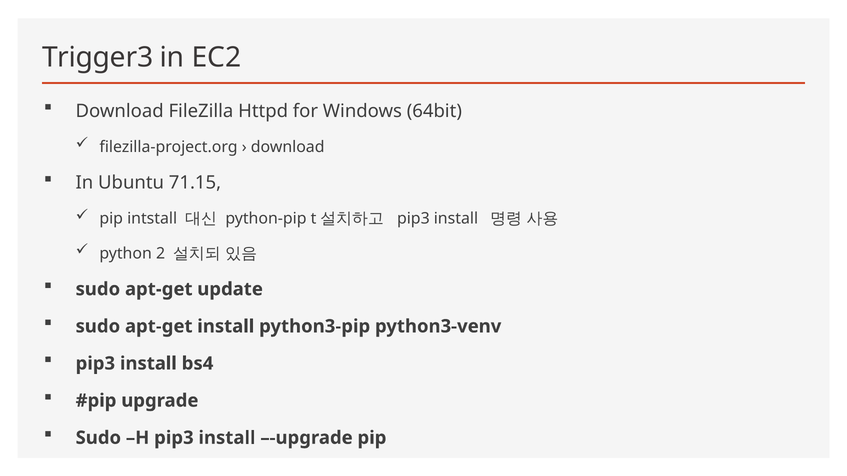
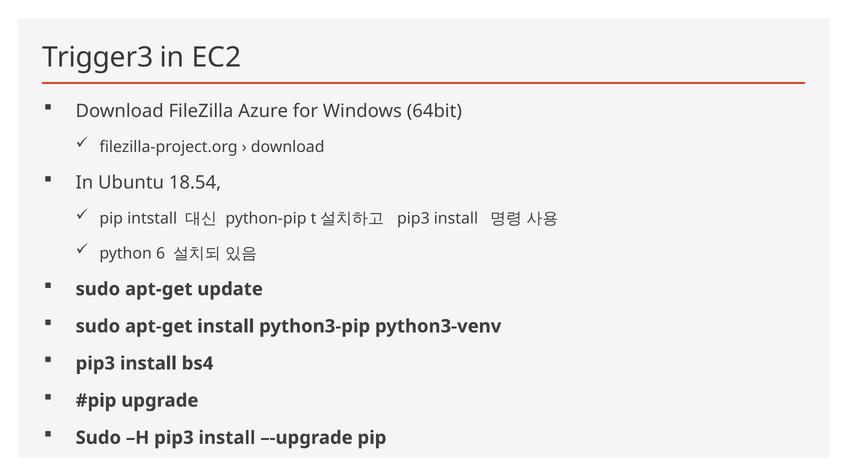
Httpd: Httpd -> Azure (263, 111)
71.15: 71.15 -> 18.54 (195, 183)
2: 2 -> 6 (161, 254)
